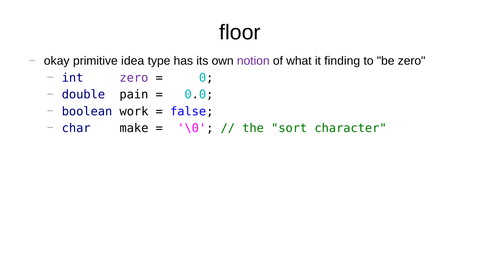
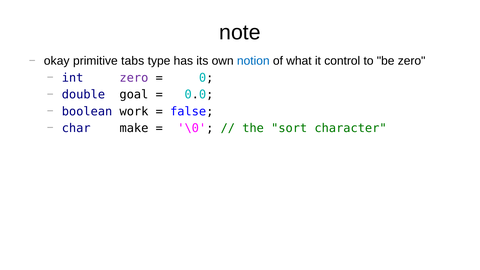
floor: floor -> note (240, 32)
idea: idea -> tabs (133, 61)
notion colour: purple -> blue (253, 61)
finding: finding -> control (342, 61)
pain: pain -> goal (134, 95)
